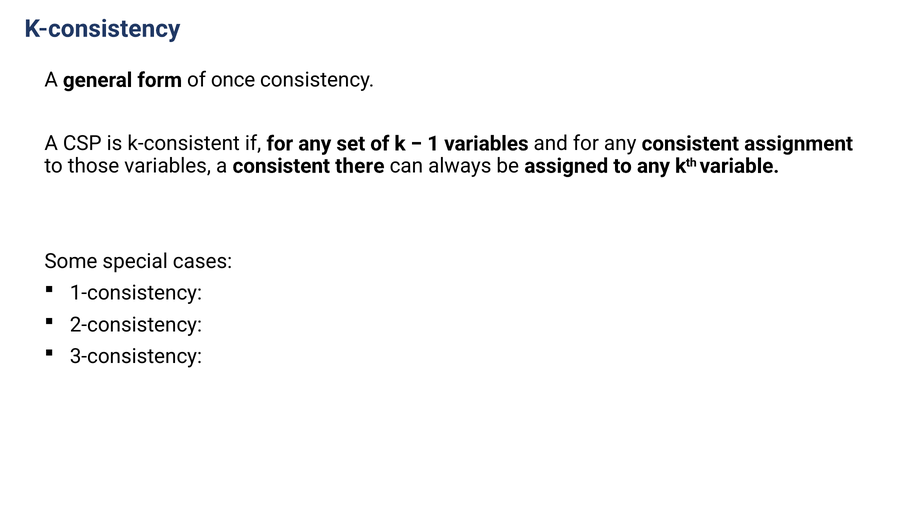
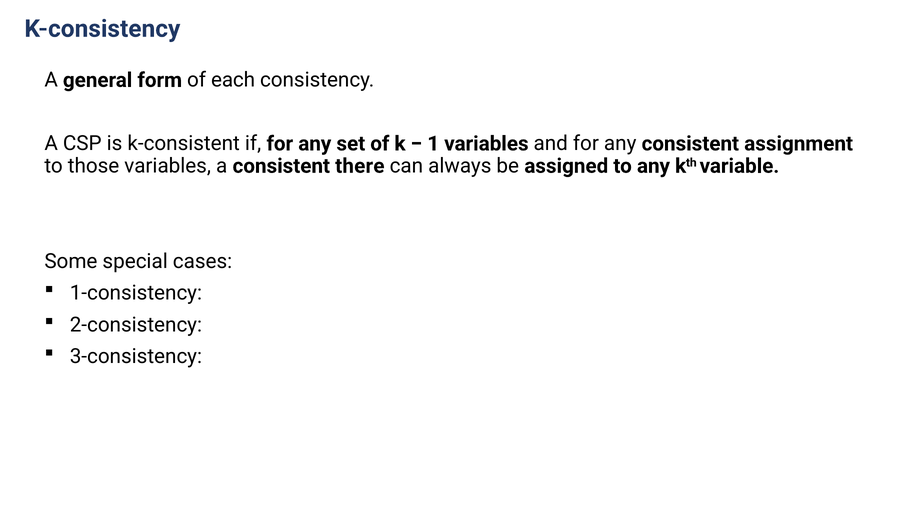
once: once -> each (233, 80)
